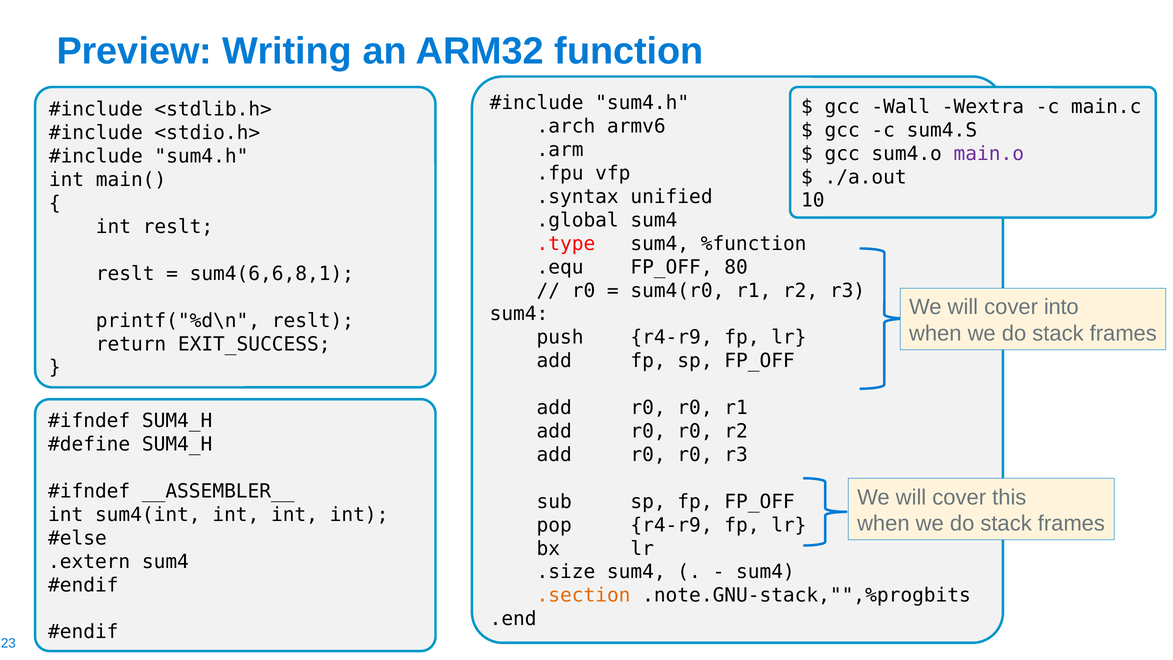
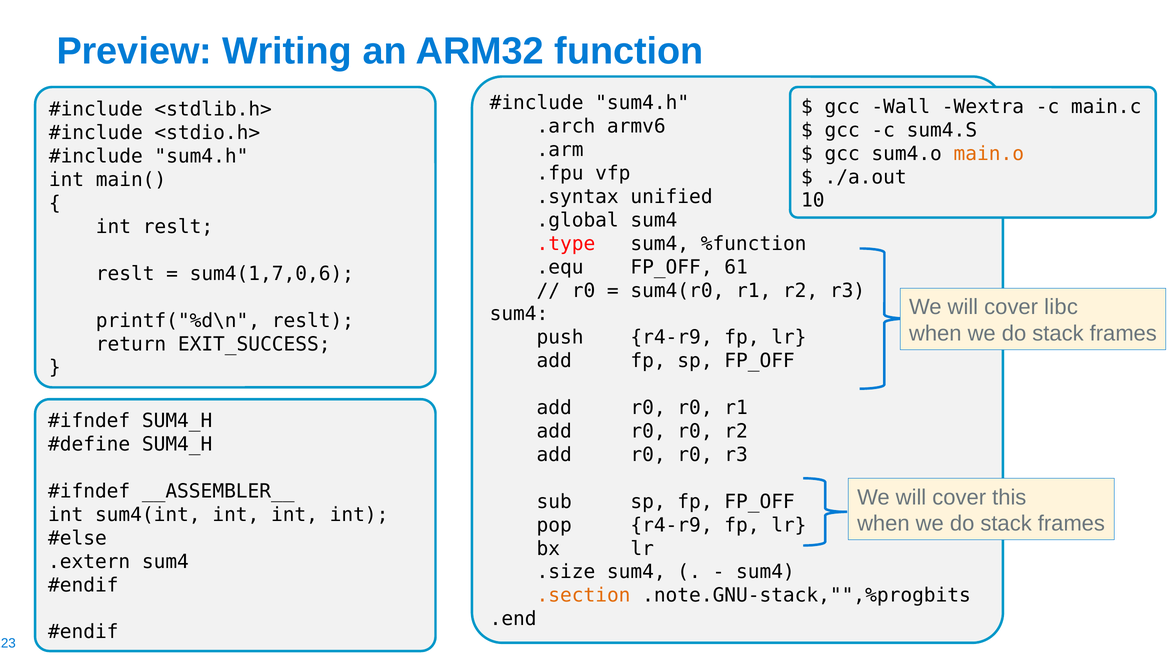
main.o colour: purple -> orange (989, 154)
80: 80 -> 61 (736, 267)
sum4(6,6,8,1: sum4(6,6,8,1 -> sum4(1,7,0,6 (272, 274)
into: into -> libc (1061, 307)
